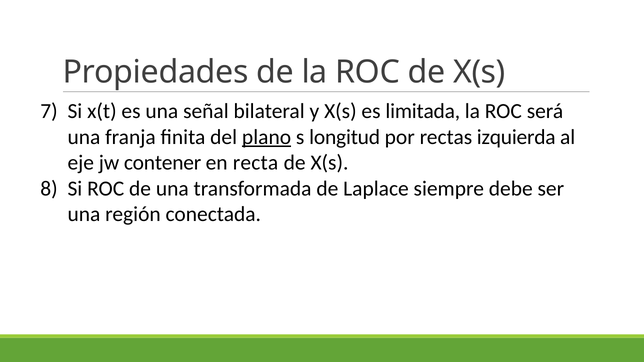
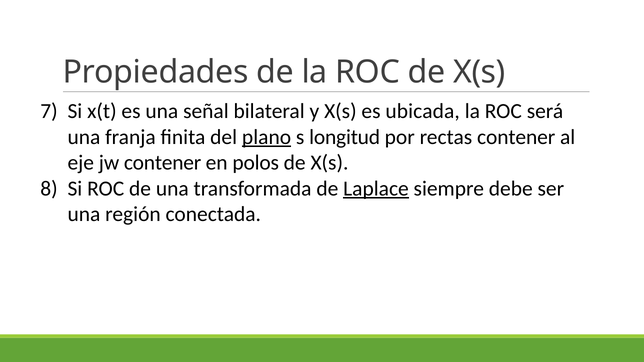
limitada: limitada -> ubicada (423, 111)
rectas izquierda: izquierda -> contener (516, 137)
recta: recta -> polos (256, 163)
Laplace underline: none -> present (376, 189)
